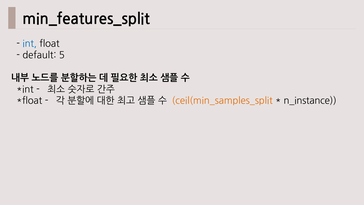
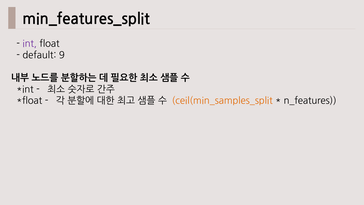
int colour: blue -> purple (30, 44)
5: 5 -> 9 (62, 55)
n_instance: n_instance -> n_features (310, 101)
